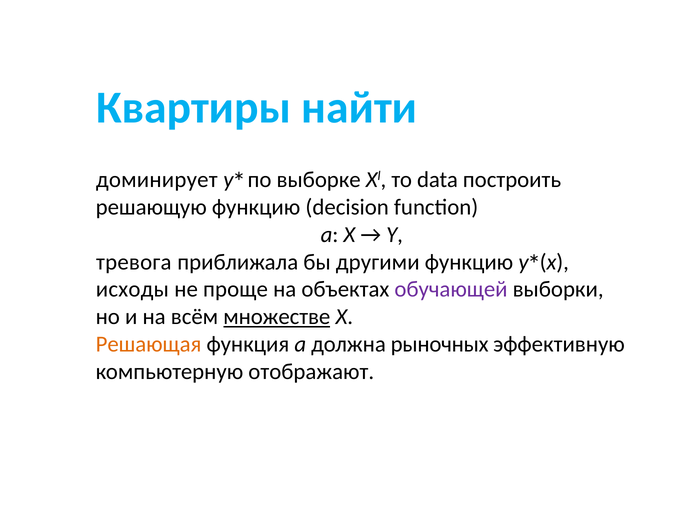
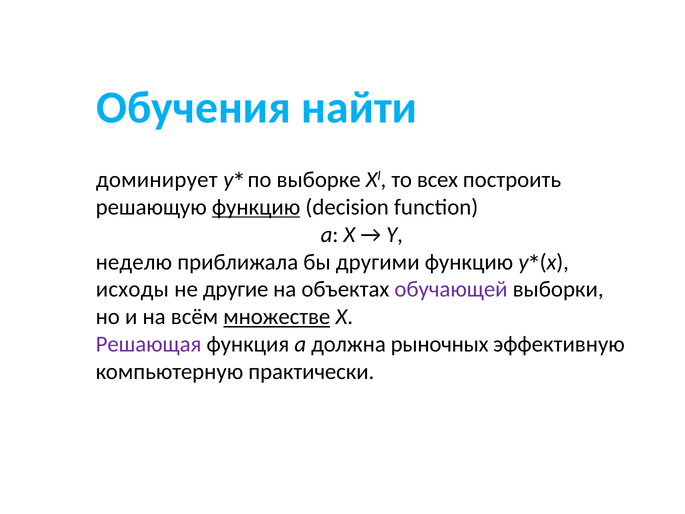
Квартиры: Квартиры -> Обучения (194, 108)
data: data -> всех (438, 180)
функцию underline: none -> present (256, 207)
тревога: тревога -> неделю (134, 262)
проще: проще -> другие (236, 289)
Решающая colour: orange -> purple (149, 344)
отображают: отображают -> практически (311, 371)
